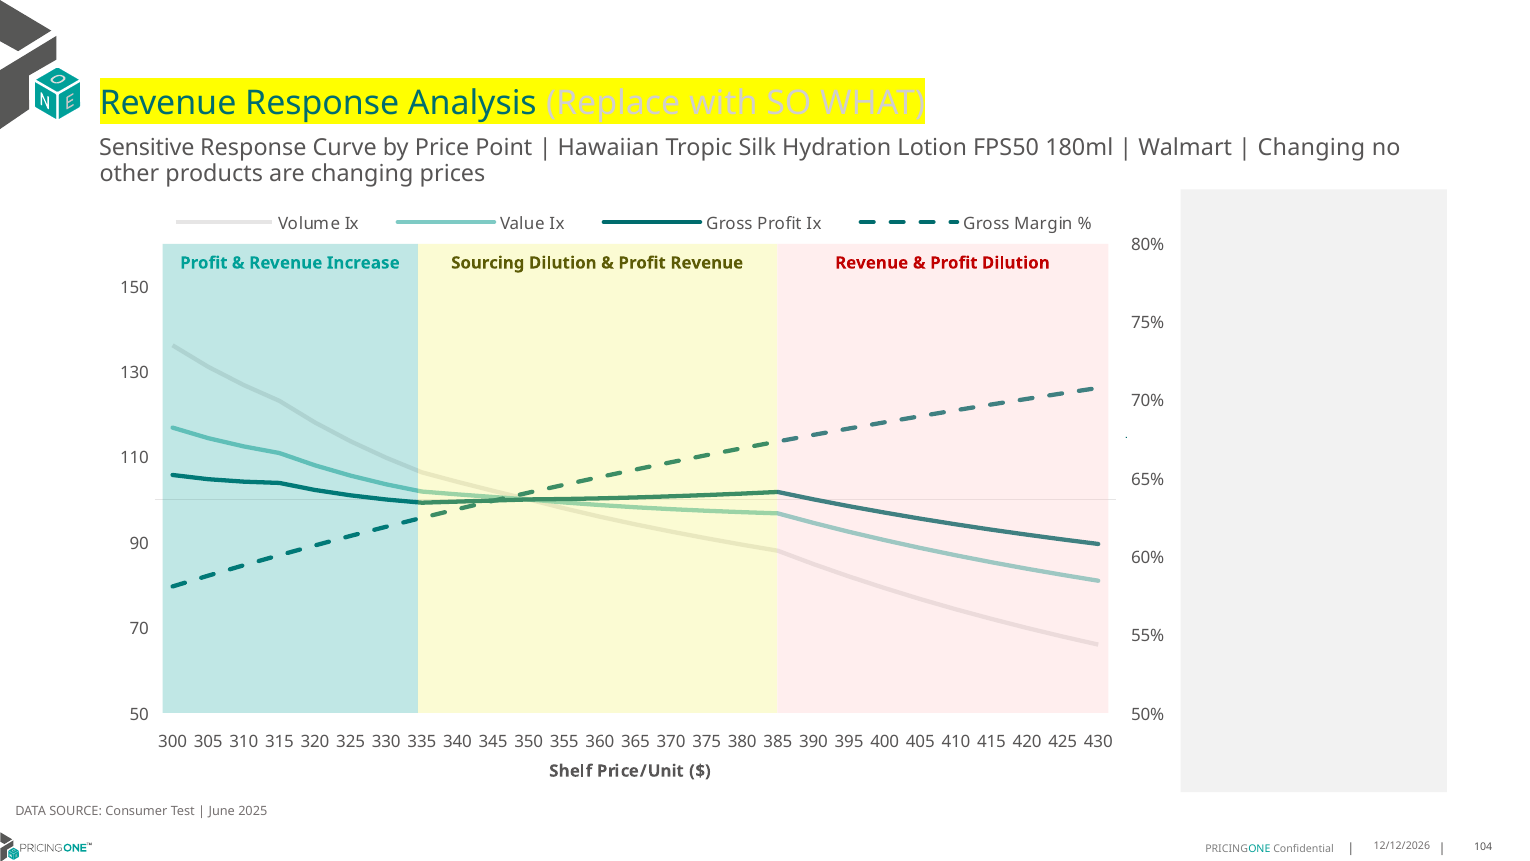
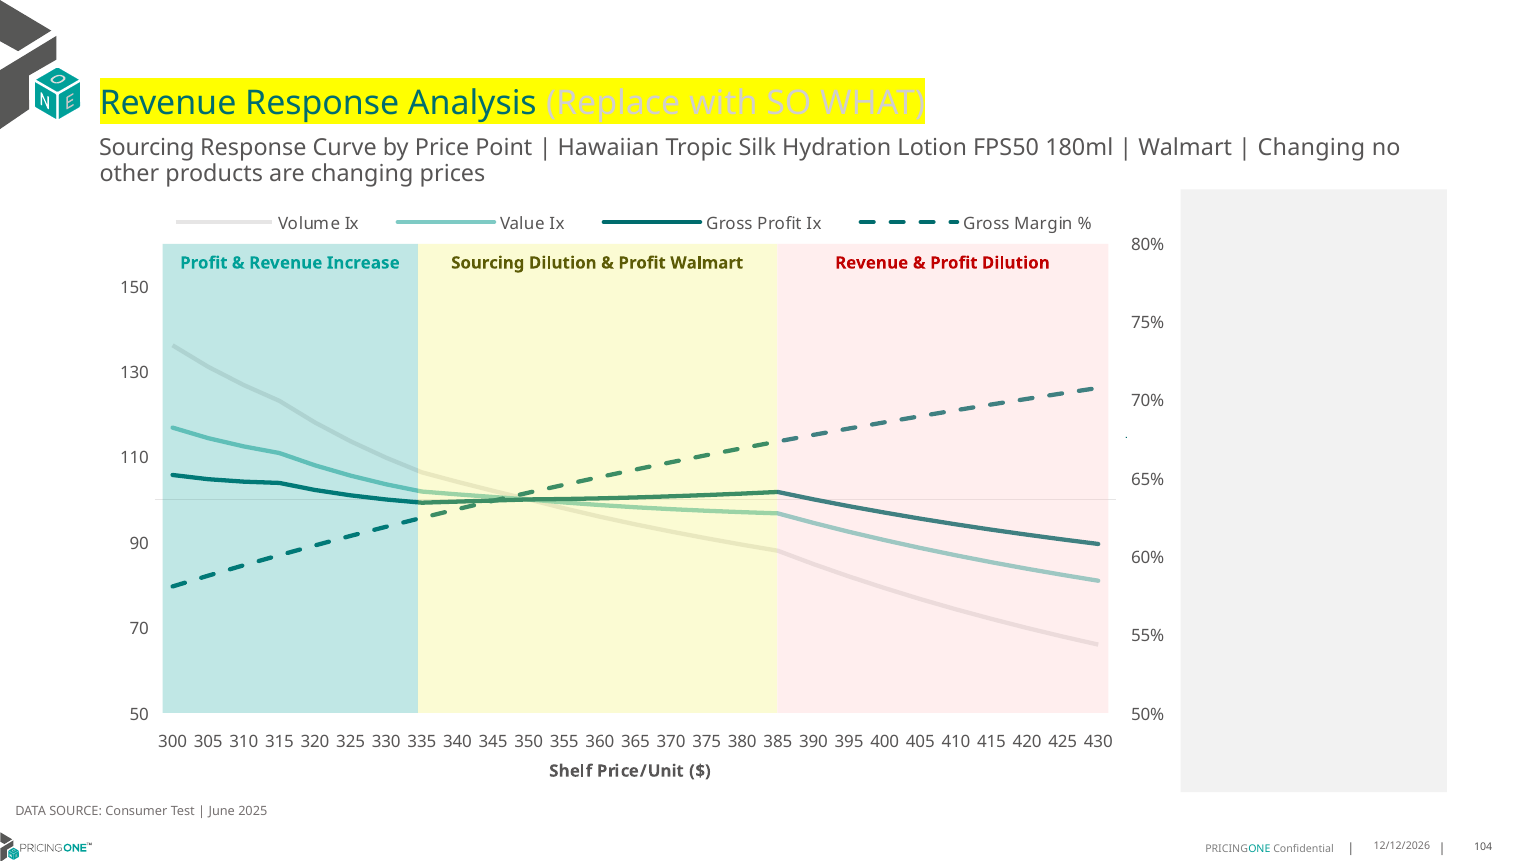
Sensitive: Sensitive -> Sourcing (147, 148)
Profit Revenue: Revenue -> Walmart (707, 263)
